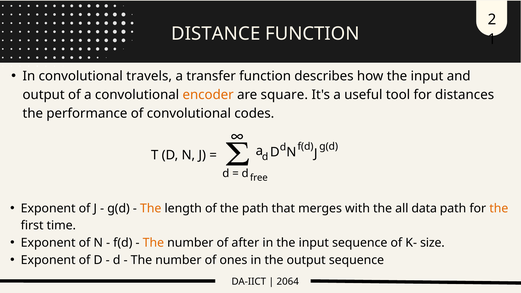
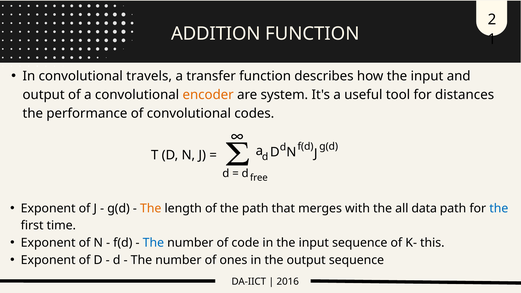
DISTANCE: DISTANCE -> ADDITION (216, 34)
square: square -> system (284, 95)
the colour: orange -> blue (499, 208)
The colour: orange -> blue (153, 243)
after: after -> code (245, 243)
size: size -> this (432, 243)
2064: 2064 -> 2016 (288, 282)
